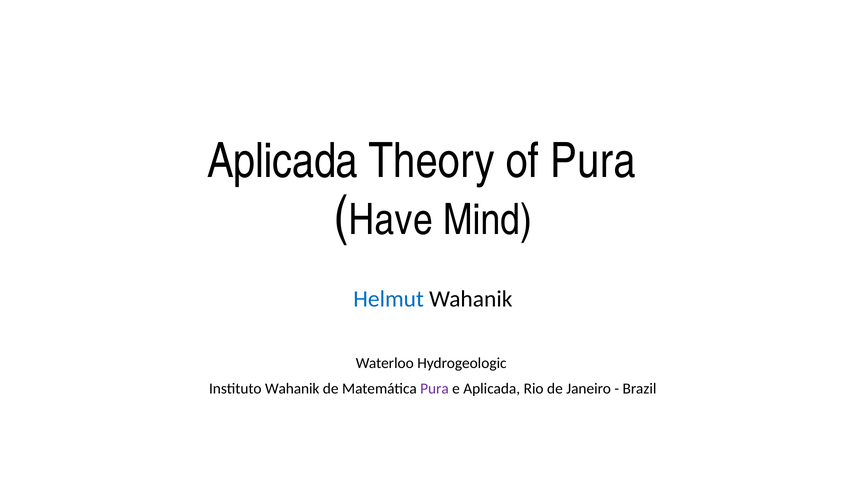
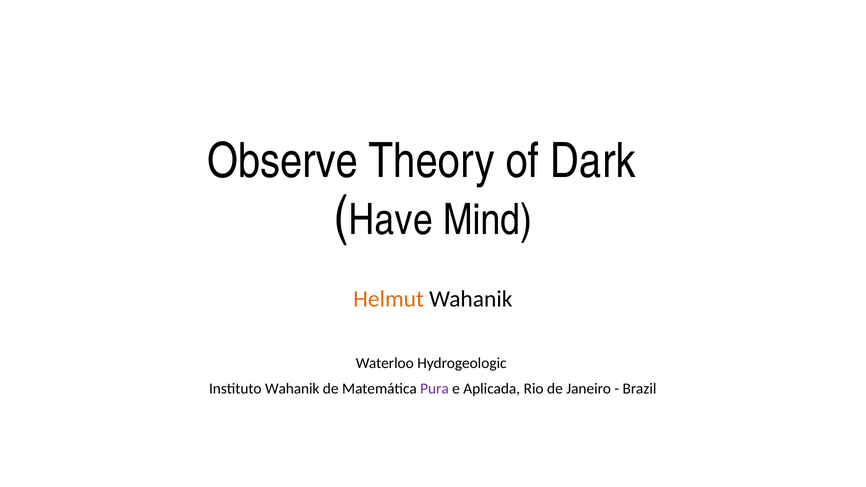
Aplicada: Aplicada -> Observe (282, 161)
of Pura: Pura -> Dark (593, 161)
Helmut colour: blue -> orange (389, 299)
